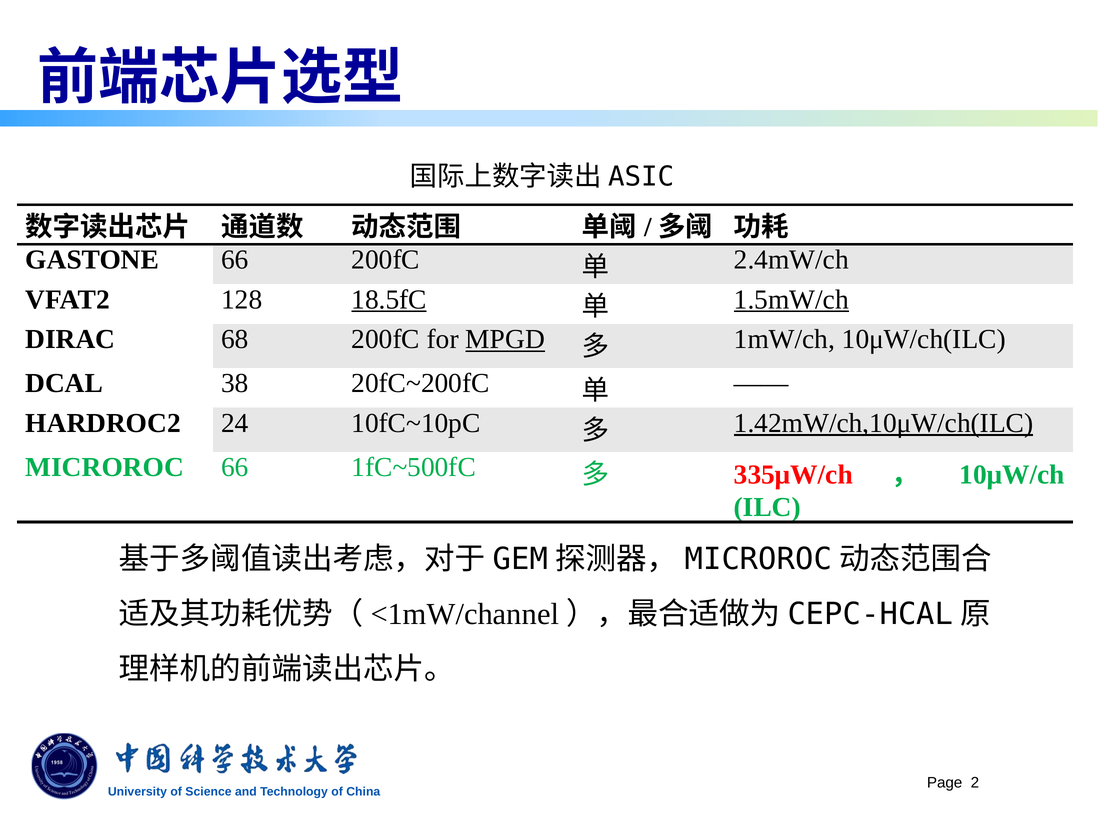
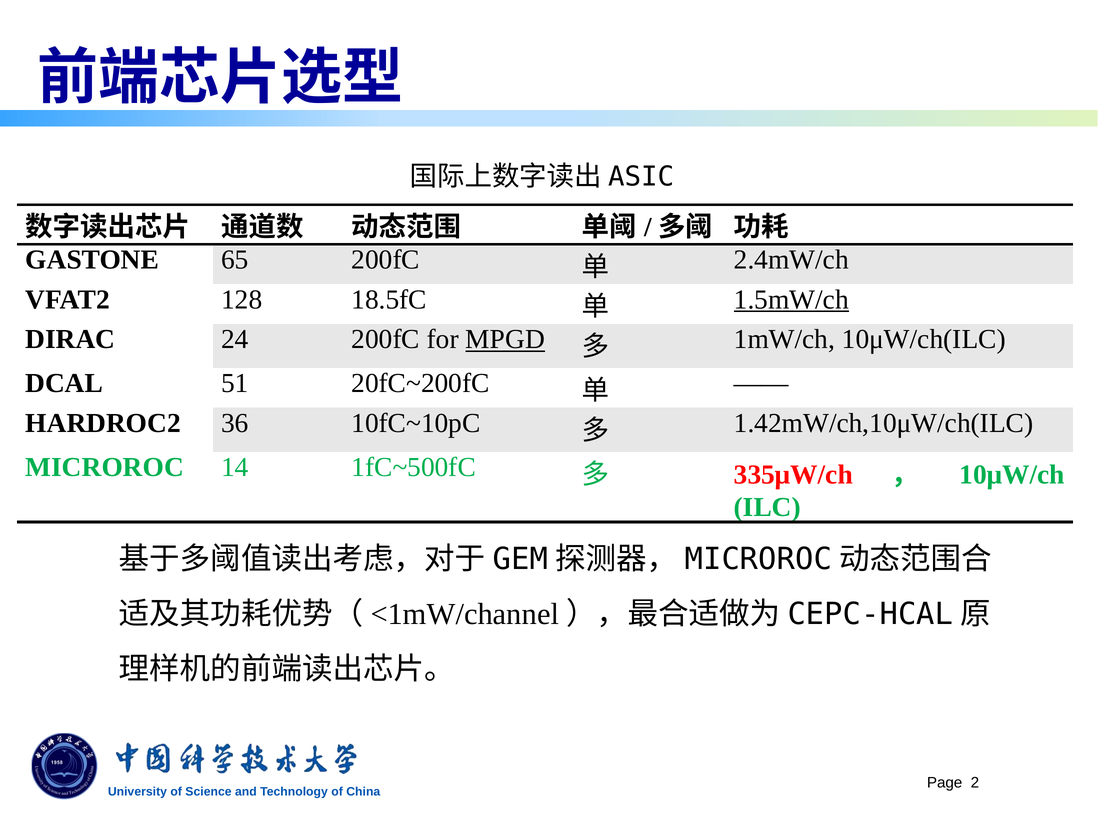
GASTONE 66: 66 -> 65 (235, 260)
18.5fC underline: present -> none (389, 300)
68: 68 -> 24 (235, 339)
38: 38 -> 51 (235, 384)
24: 24 -> 36 (235, 423)
1.42mW/ch,10μW/ch(ILC underline: present -> none (884, 423)
MICROROC 66: 66 -> 14 (235, 468)
